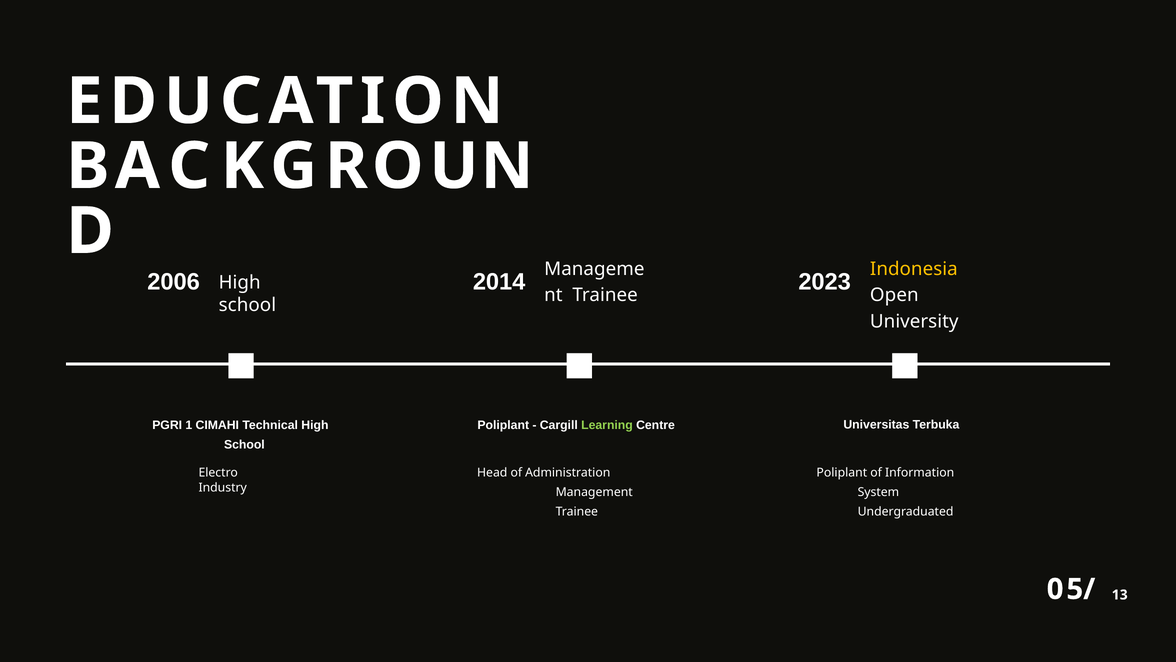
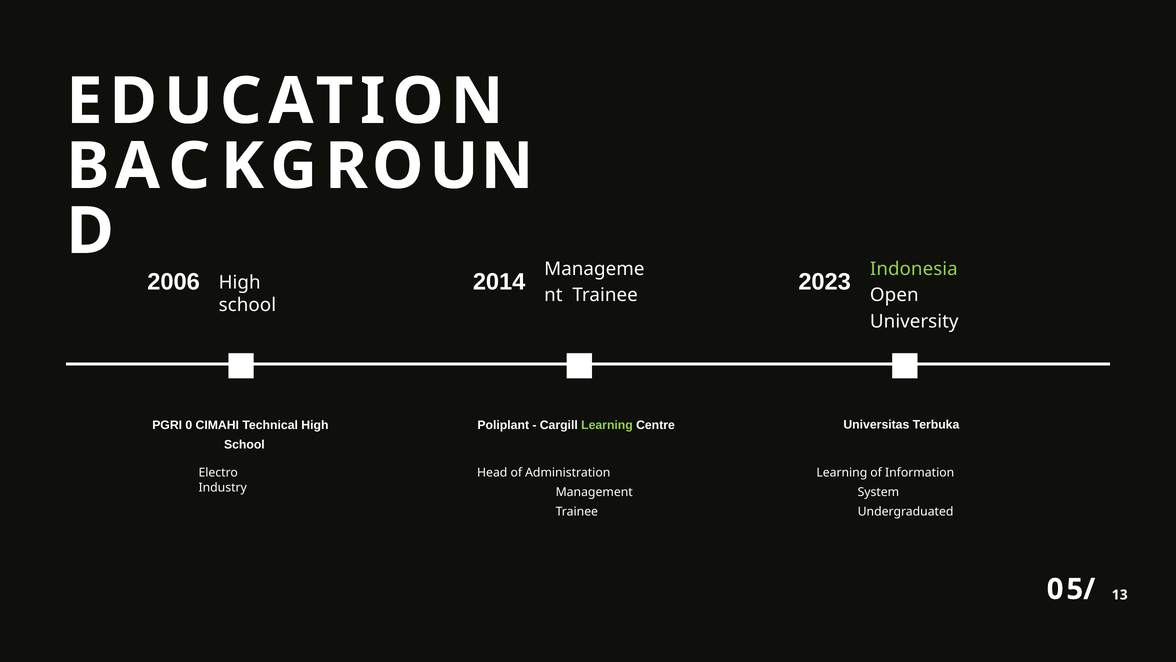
Indonesia colour: yellow -> light green (914, 269)
1: 1 -> 0 (189, 425)
Poliplant: Poliplant -> Learning (842, 472)
